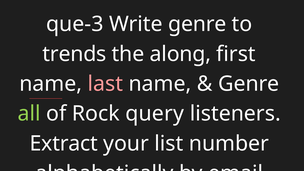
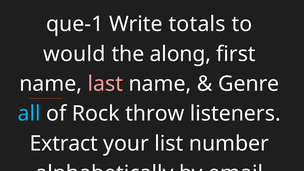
que-3: que-3 -> que-1 (75, 24)
Write genre: genre -> totals (197, 24)
trends: trends -> would (74, 54)
all colour: light green -> light blue (29, 114)
query: query -> throw (155, 114)
